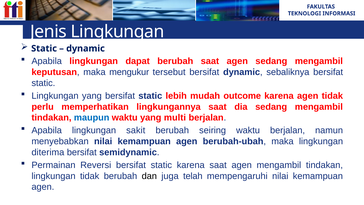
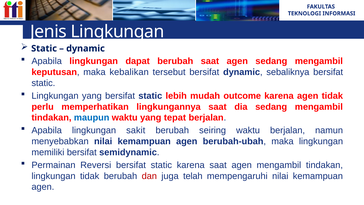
mengukur: mengukur -> kebalikan (129, 72)
multi: multi -> tepat (175, 118)
diterima: diterima -> memiliki (48, 152)
dan colour: black -> red (149, 176)
